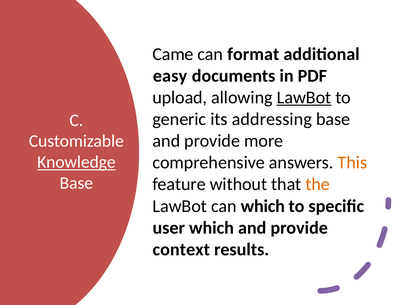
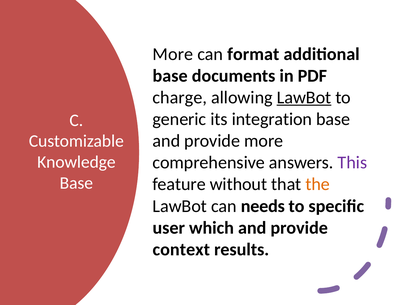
Came: Came -> More (173, 54)
easy: easy -> base (170, 76)
upload: upload -> charge (180, 98)
addressing: addressing -> integration (272, 119)
Knowledge underline: present -> none (76, 162)
This colour: orange -> purple (352, 163)
can which: which -> needs (263, 206)
